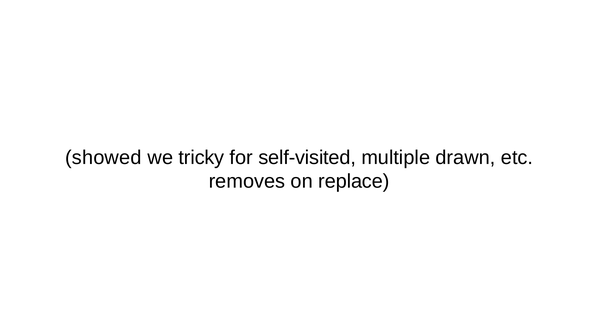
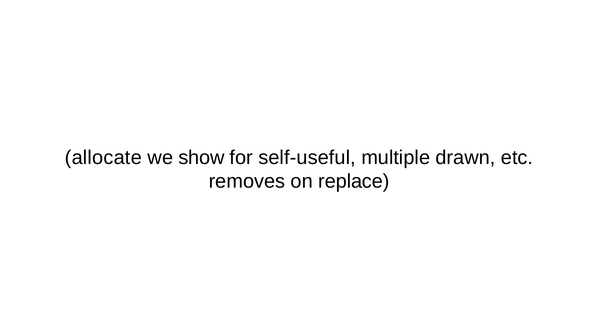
showed: showed -> allocate (103, 158)
tricky: tricky -> show (201, 158)
self-visited: self-visited -> self-useful (307, 158)
